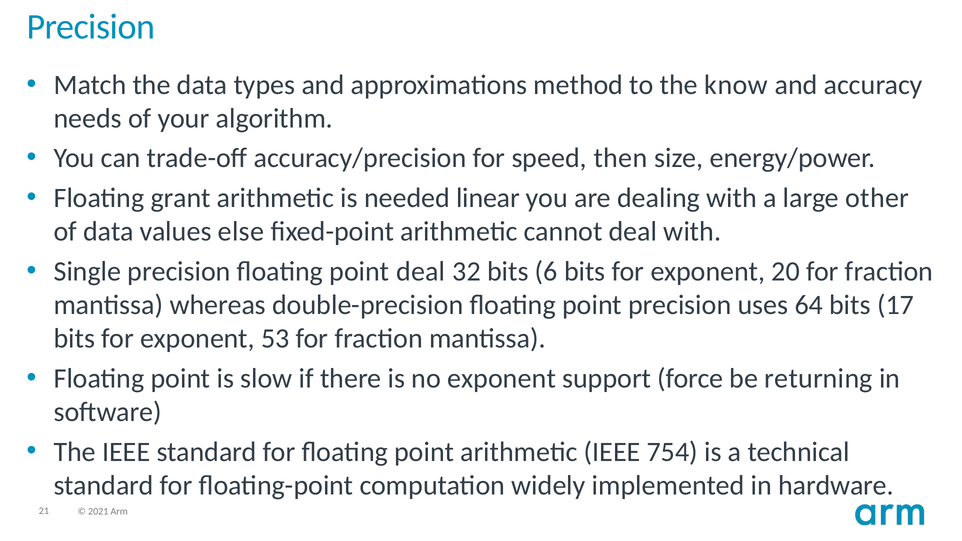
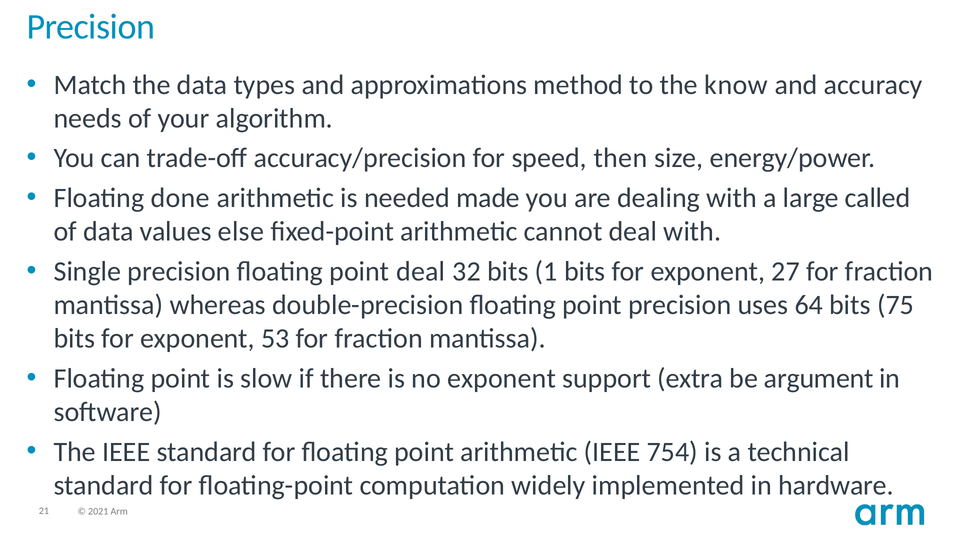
grant: grant -> done (180, 198)
linear: linear -> made (488, 198)
other: other -> called (878, 198)
6: 6 -> 1 (546, 271)
20: 20 -> 27 (786, 271)
17: 17 -> 75 (895, 305)
force: force -> extra (690, 378)
returning: returning -> argument (819, 378)
